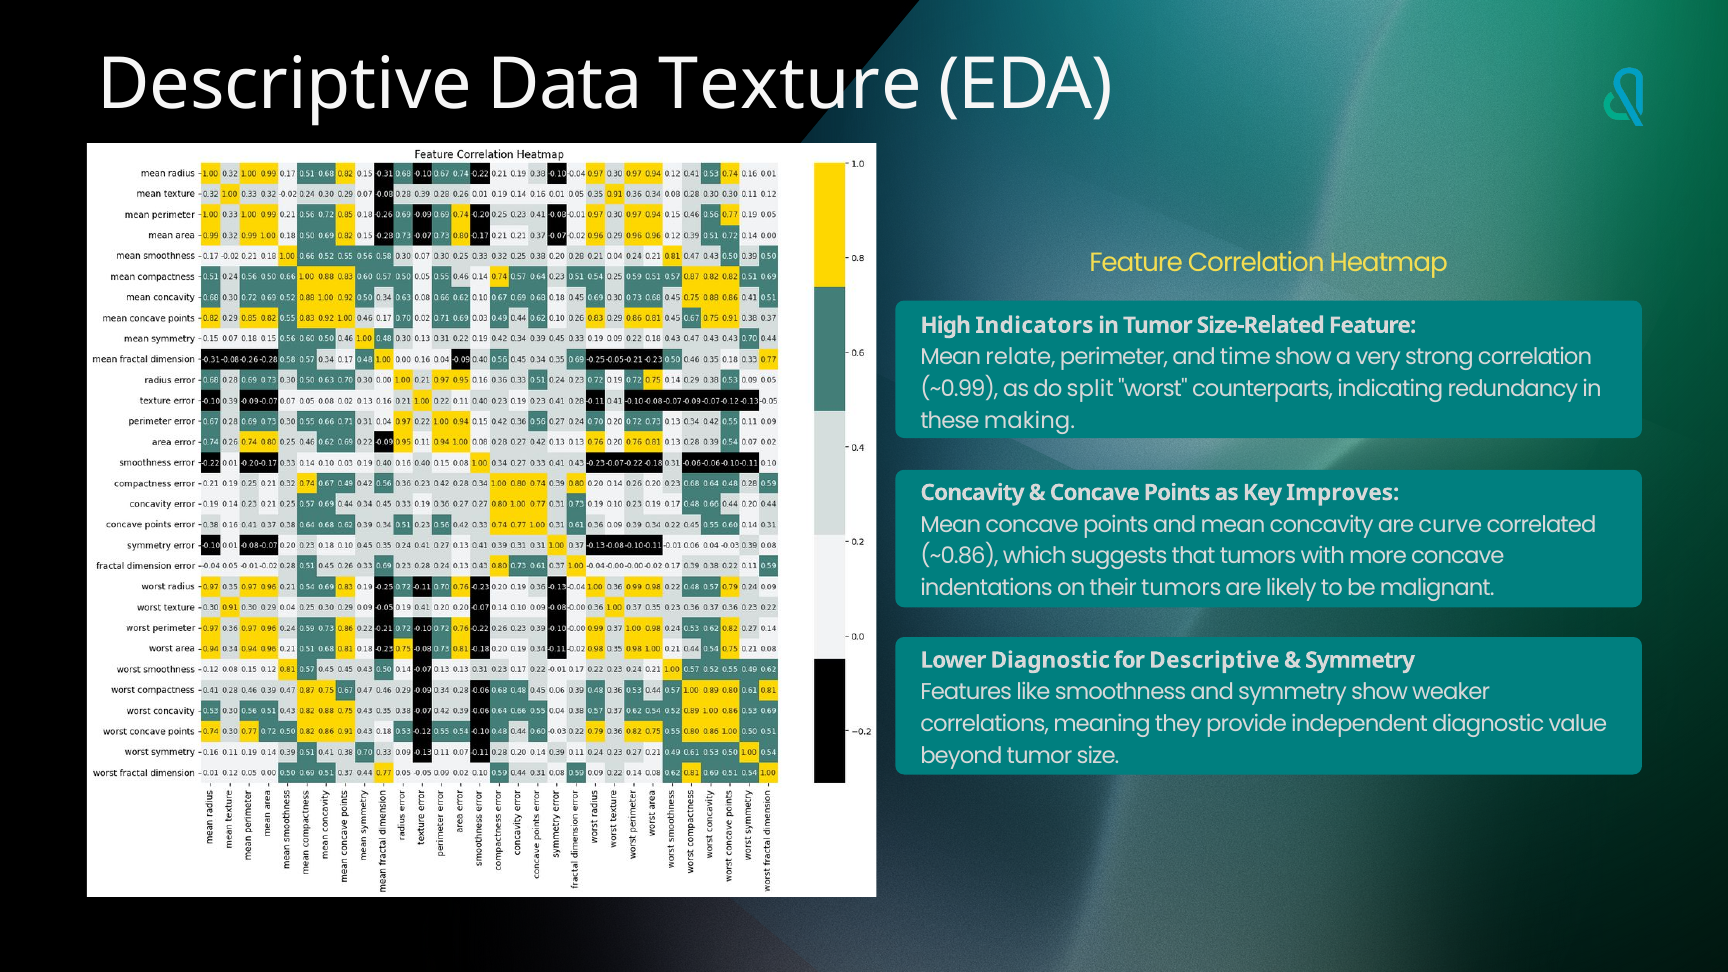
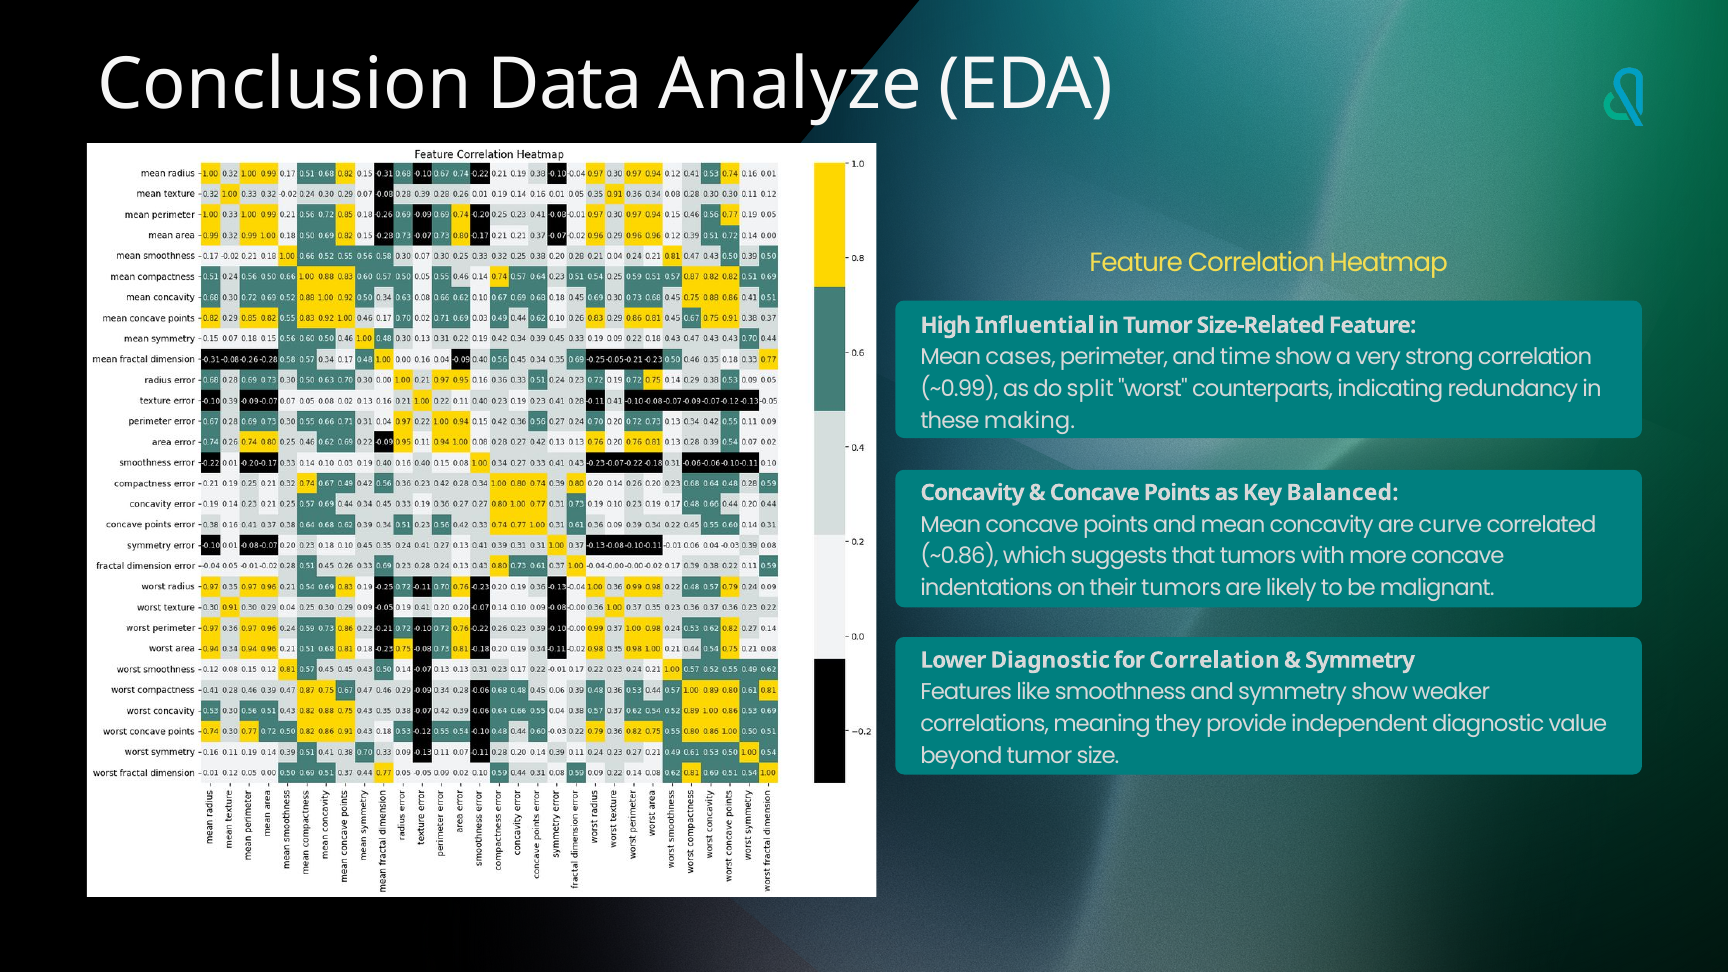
Descriptive: Descriptive -> Conclusion (285, 84)
Texture: Texture -> Analyze (790, 84)
Indicators: Indicators -> Influential (1035, 325)
relate: relate -> cases (1021, 357)
Improves: Improves -> Balanced (1343, 493)
for Descriptive: Descriptive -> Correlation (1214, 660)
